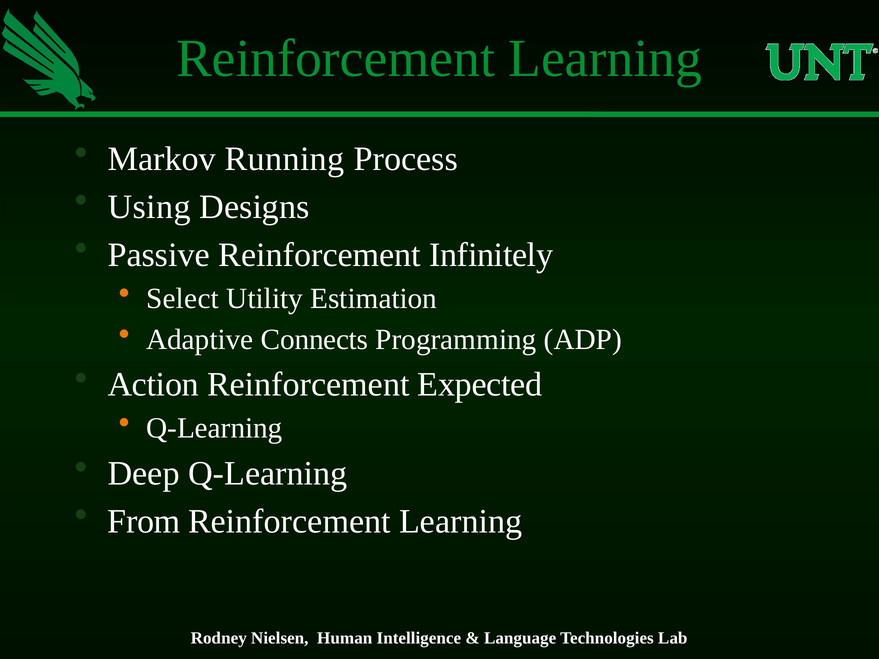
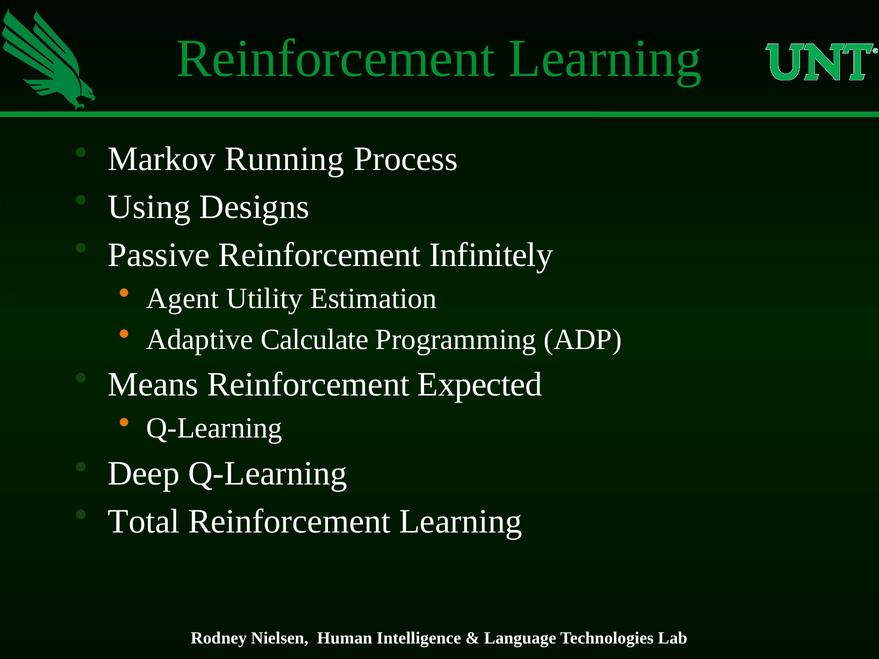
Select: Select -> Agent (183, 299)
Connects: Connects -> Calculate (315, 340)
Action: Action -> Means (153, 385)
From: From -> Total (144, 522)
